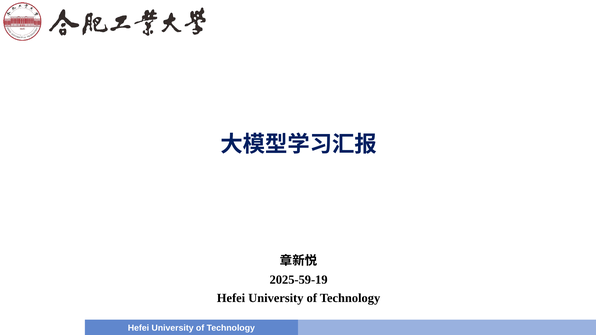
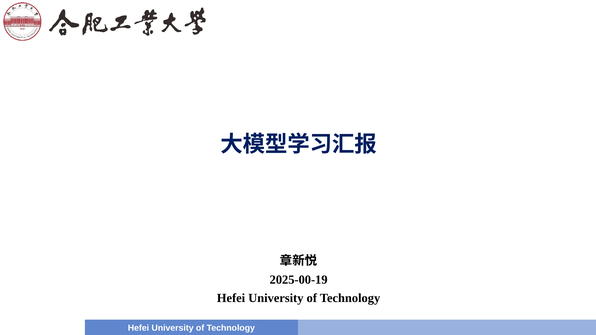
2025-59-19: 2025-59-19 -> 2025-00-19 (299, 280)
